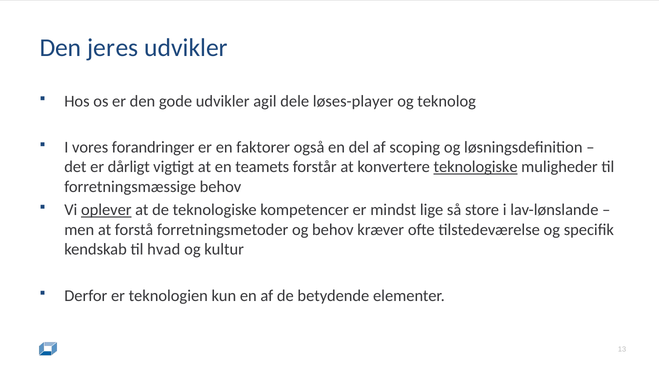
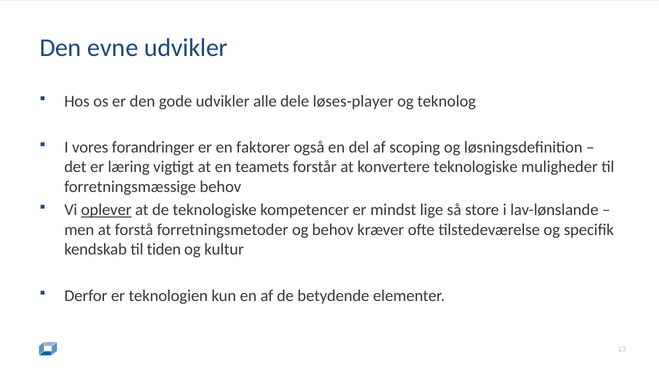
jeres: jeres -> evne (113, 48)
agil: agil -> alle (265, 101)
dårligt: dårligt -> læring (129, 167)
teknologiske underline: present -> none (476, 167)
hvad: hvad -> tiden (164, 249)
